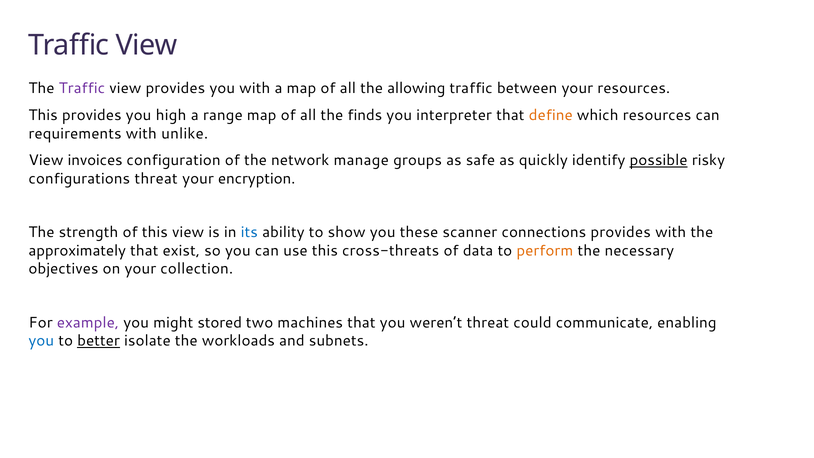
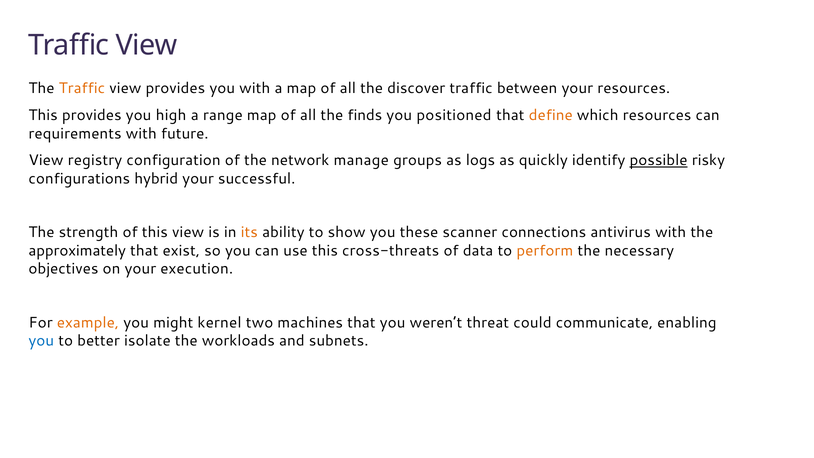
Traffic colour: purple -> orange (82, 88)
allowing: allowing -> discover (416, 88)
interpreter: interpreter -> positioned (454, 115)
unlike: unlike -> future (185, 134)
invoices: invoices -> registry (95, 160)
safe: safe -> logs (480, 160)
configurations threat: threat -> hybrid (156, 179)
encryption: encryption -> successful (257, 179)
its colour: blue -> orange (249, 232)
connections provides: provides -> antivirus (621, 232)
collection: collection -> execution (197, 269)
example colour: purple -> orange (88, 322)
stored: stored -> kernel (220, 322)
better underline: present -> none (99, 341)
